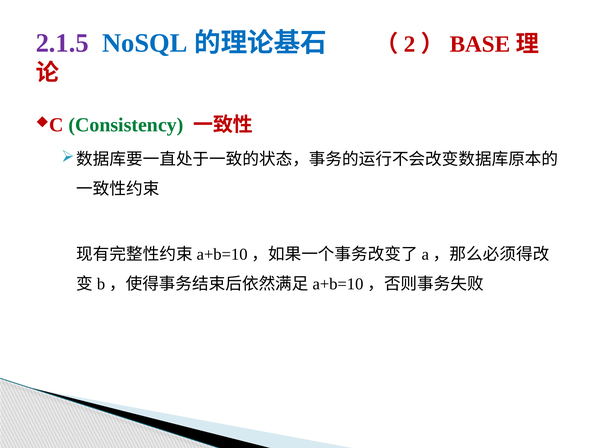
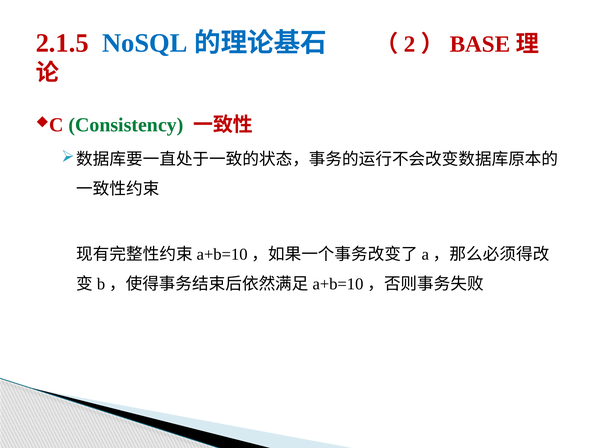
2.1.5 colour: purple -> red (62, 43)
